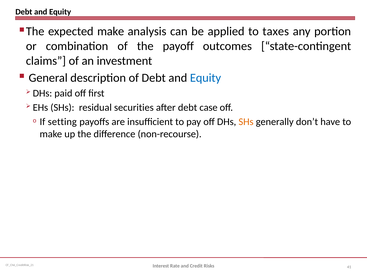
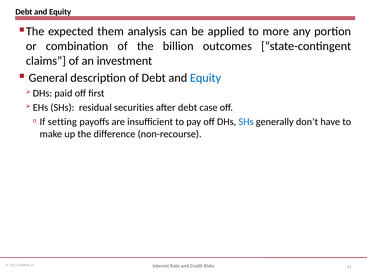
expected make: make -> them (111, 31)
taxes: taxes -> more (276, 31)
payoff: payoff -> billion (178, 46)
SHs colour: orange -> blue (246, 122)
